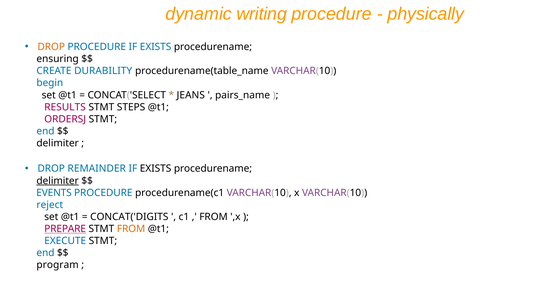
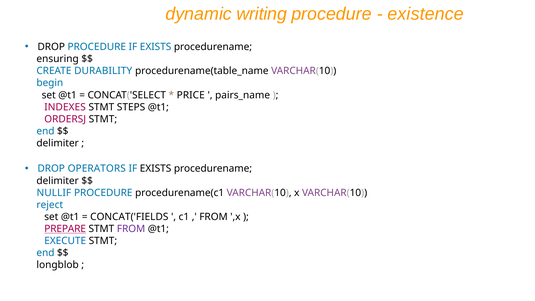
physically: physically -> existence (426, 14)
DROP colour: orange -> black (51, 47)
JEANS: JEANS -> PRICE (191, 95)
RESULTS: RESULTS -> INDEXES (65, 107)
REMAINDER: REMAINDER -> OPERATORS (97, 169)
delimiter underline: present -> none (58, 181)
EVENTS: EVENTS -> NULLIF (54, 193)
CONCAT('DIGITS: CONCAT('DIGITS -> CONCAT('FIELDS (129, 217)
FROM colour: orange -> purple (131, 229)
program: program -> longblob (58, 265)
